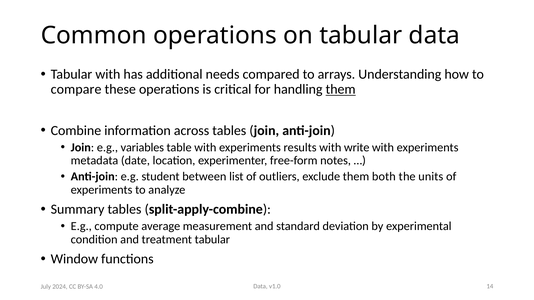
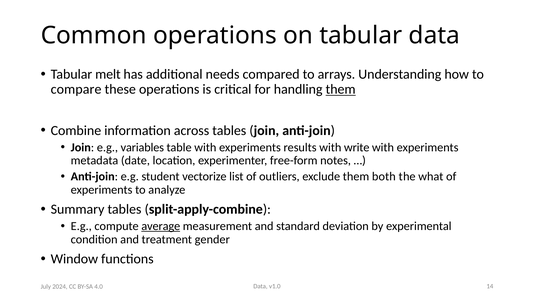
Tabular with: with -> melt (108, 74)
between: between -> vectorize (204, 177)
units: units -> what (431, 177)
average underline: none -> present (161, 226)
treatment tabular: tabular -> gender (212, 240)
